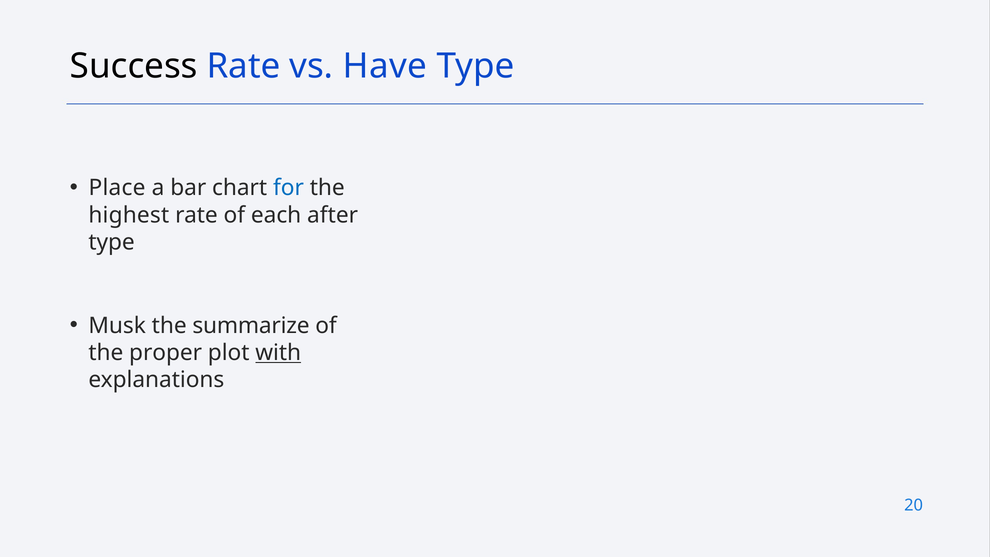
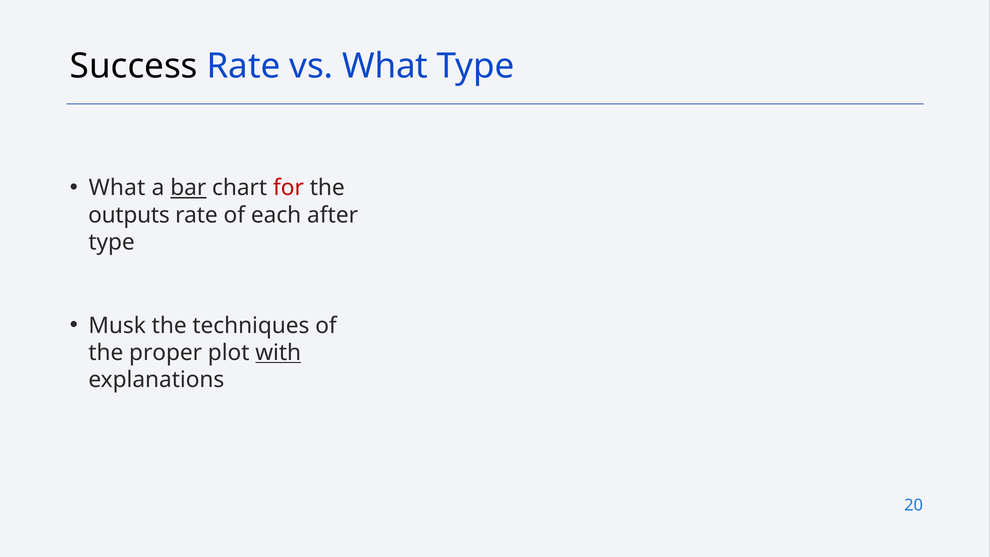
vs Have: Have -> What (385, 66)
Place: Place -> What (117, 188)
bar underline: none -> present (188, 188)
for colour: blue -> red (288, 188)
highest: highest -> outputs (129, 215)
summarize: summarize -> techniques (251, 326)
